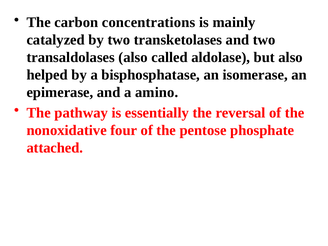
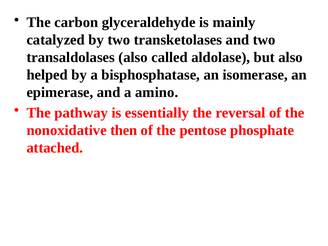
concentrations: concentrations -> glyceraldehyde (149, 22)
four: four -> then (124, 130)
